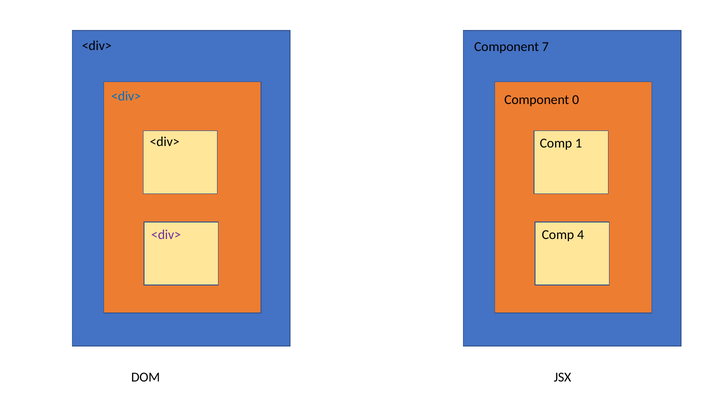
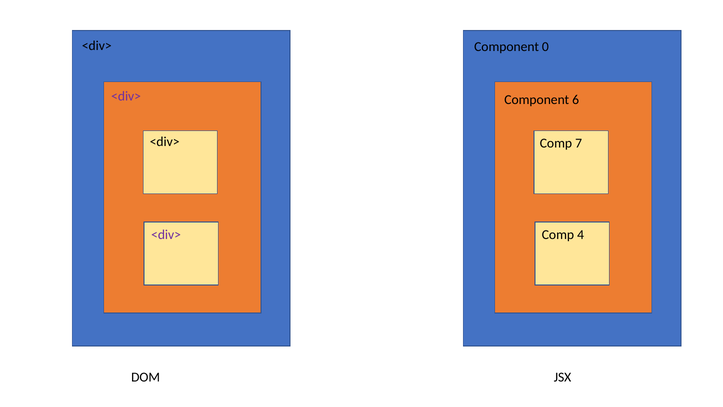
7: 7 -> 0 (545, 47)
<div> colour: blue -> purple (126, 96)
0: 0 -> 6 (576, 100)
Comp 1: 1 -> 7 (579, 143)
